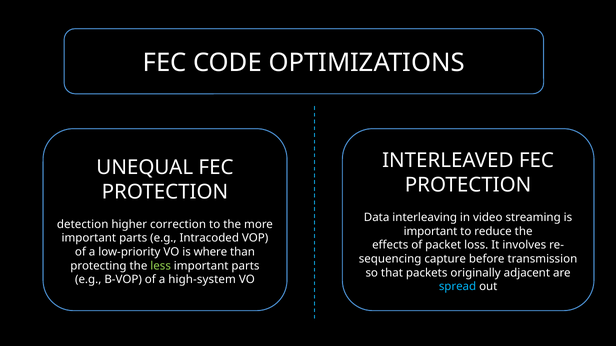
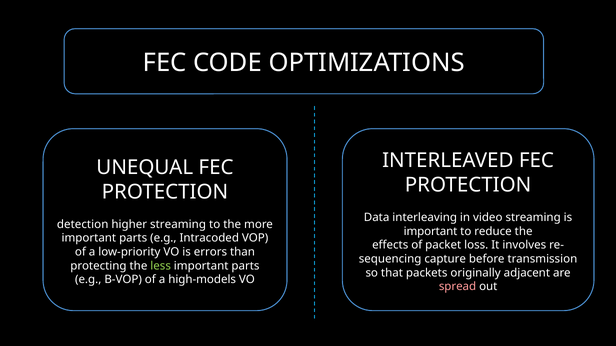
higher correction: correction -> streaming (178, 225)
where: where -> errors (210, 252)
high-system: high-system -> high-models (202, 280)
spread colour: light blue -> pink (458, 287)
